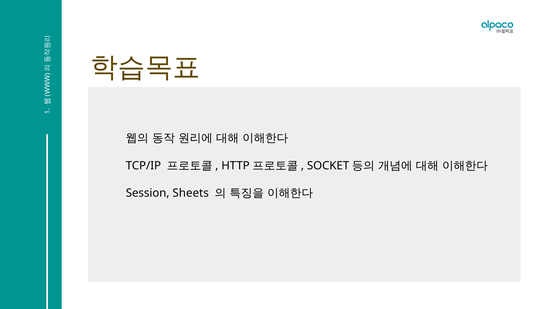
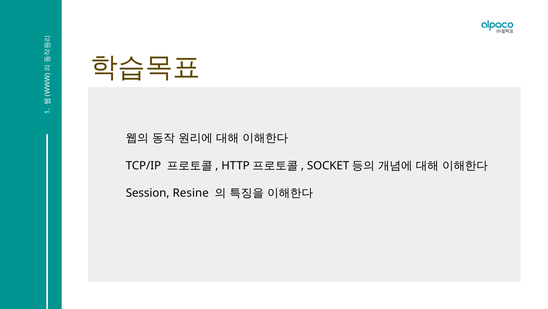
Sheets: Sheets -> Resine (191, 193)
